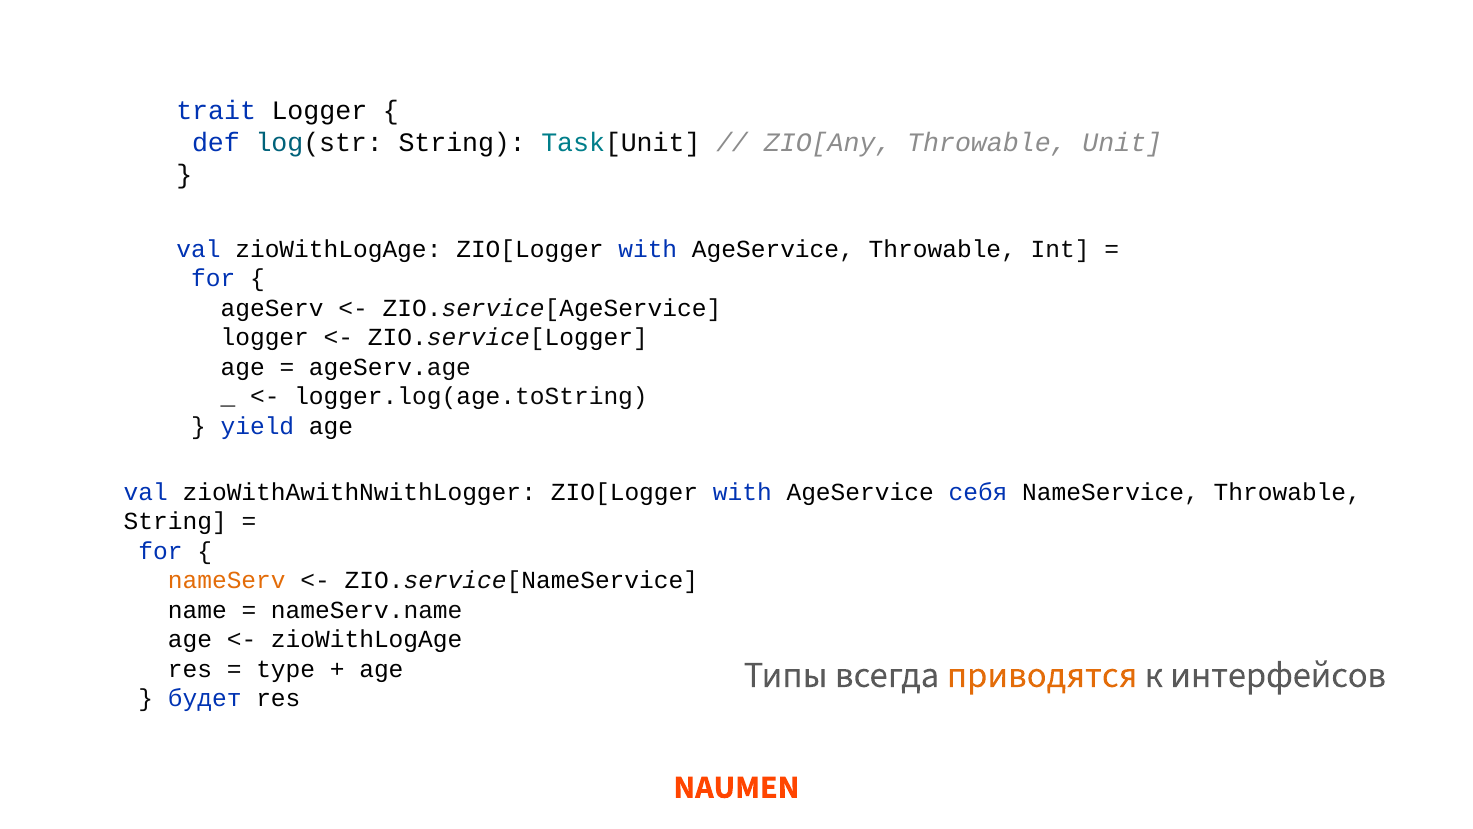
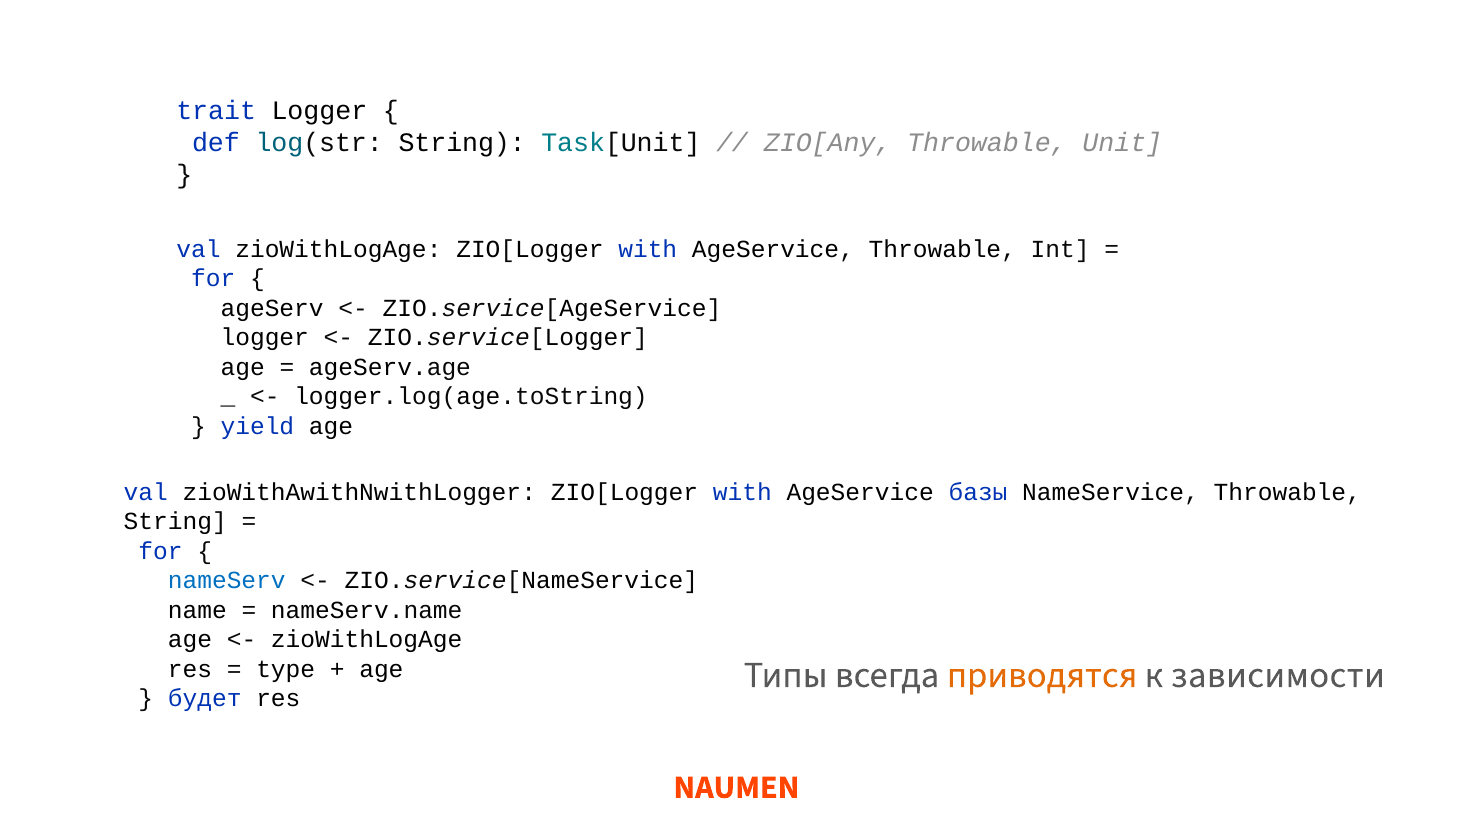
себя: себя -> базы (978, 492)
nameServ colour: orange -> blue (227, 580)
интерфейсов: интерфейсов -> зависимости (1278, 675)
